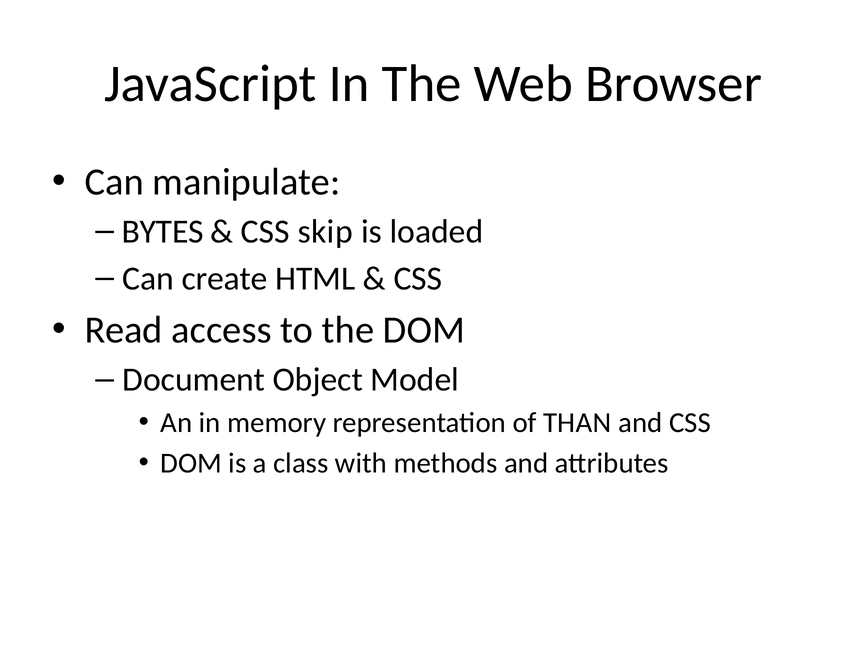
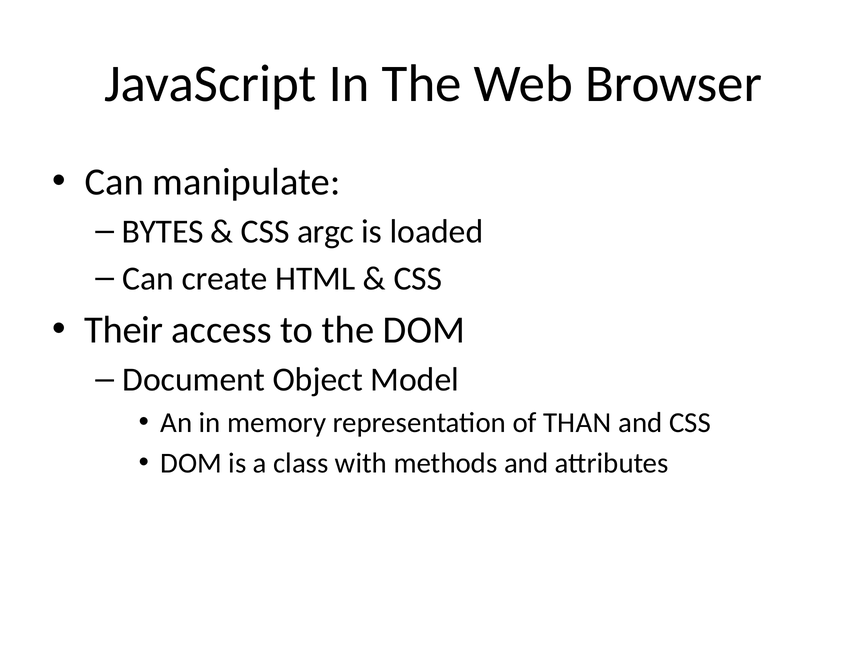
skip: skip -> argc (326, 232)
Read: Read -> Their (124, 330)
